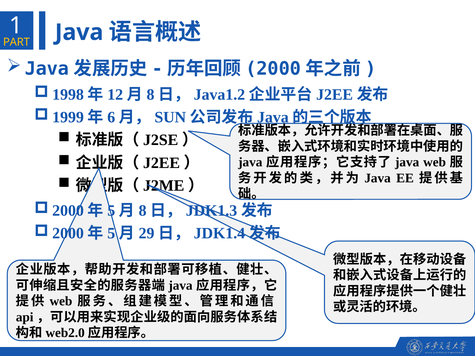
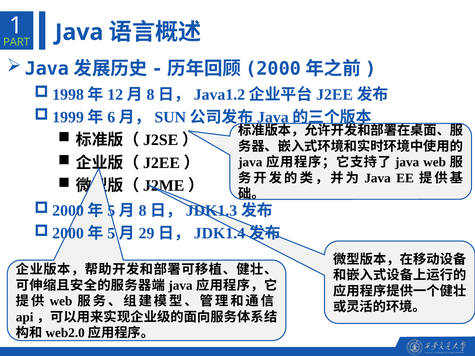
PART colour: yellow -> light green (16, 42)
